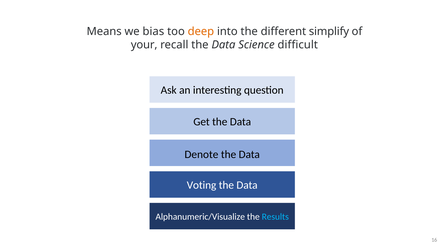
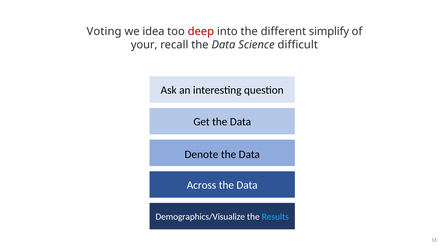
Means: Means -> Voting (104, 31)
bias: bias -> idea (153, 31)
deep colour: orange -> red (201, 31)
Voting: Voting -> Across (202, 185)
Alphanumeric/Visualize: Alphanumeric/Visualize -> Demographics/Visualize (200, 217)
